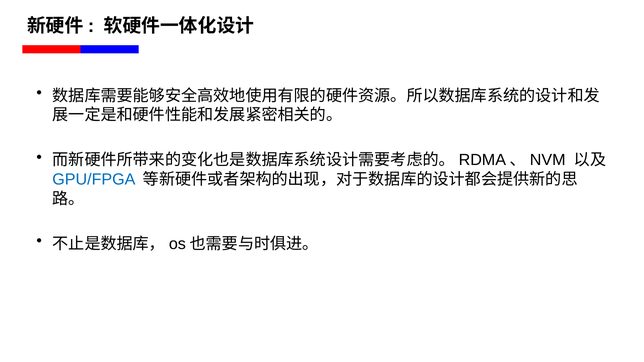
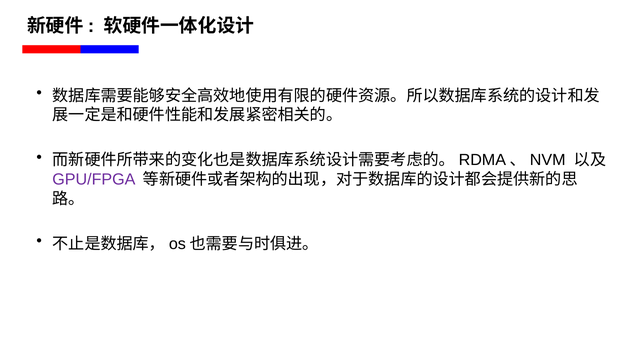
GPU/FPGA colour: blue -> purple (94, 180)
